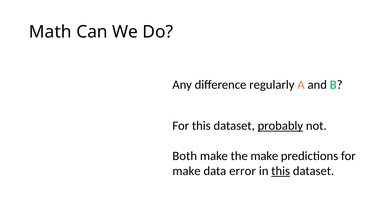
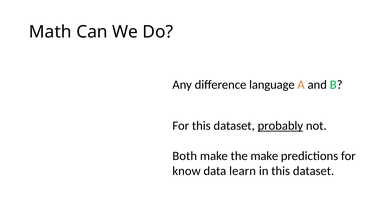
regularly: regularly -> language (272, 85)
make: make -> know (187, 171)
error: error -> learn (243, 171)
this underline: present -> none (281, 171)
